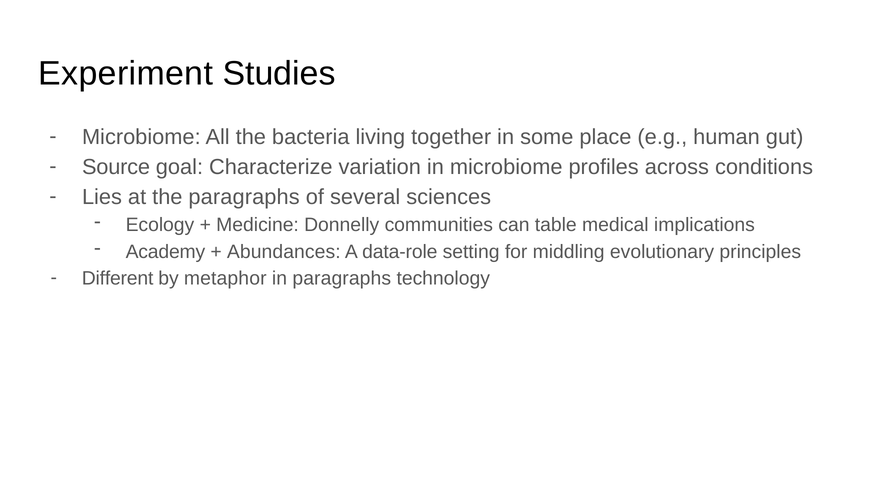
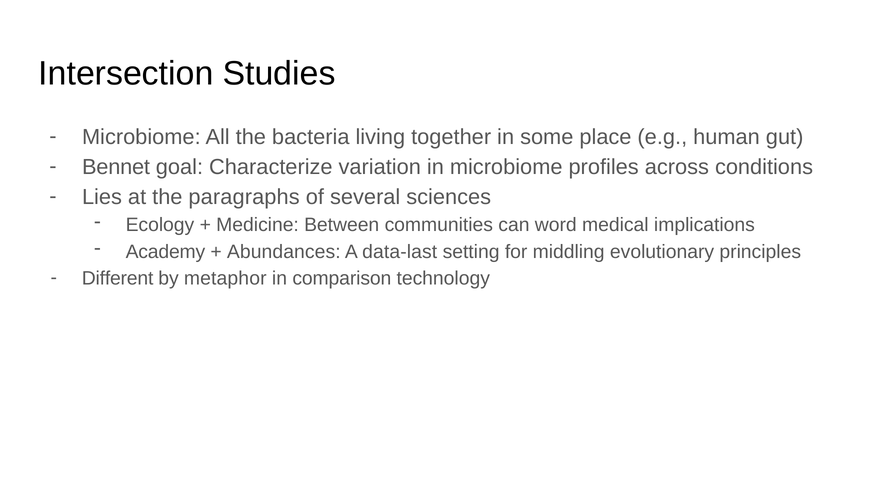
Experiment: Experiment -> Intersection (126, 74)
Source: Source -> Bennet (116, 167)
Donnelly: Donnelly -> Between (342, 225)
table: table -> word (556, 225)
data-role: data-role -> data-last (400, 252)
in paragraphs: paragraphs -> comparison (342, 279)
